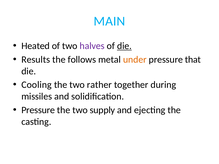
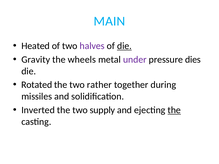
Results: Results -> Gravity (36, 60)
follows: follows -> wheels (82, 60)
under colour: orange -> purple (135, 60)
that: that -> dies (193, 60)
Cooling: Cooling -> Rotated (37, 85)
Pressure: Pressure -> Inverted (38, 110)
the underline: none -> present (174, 110)
